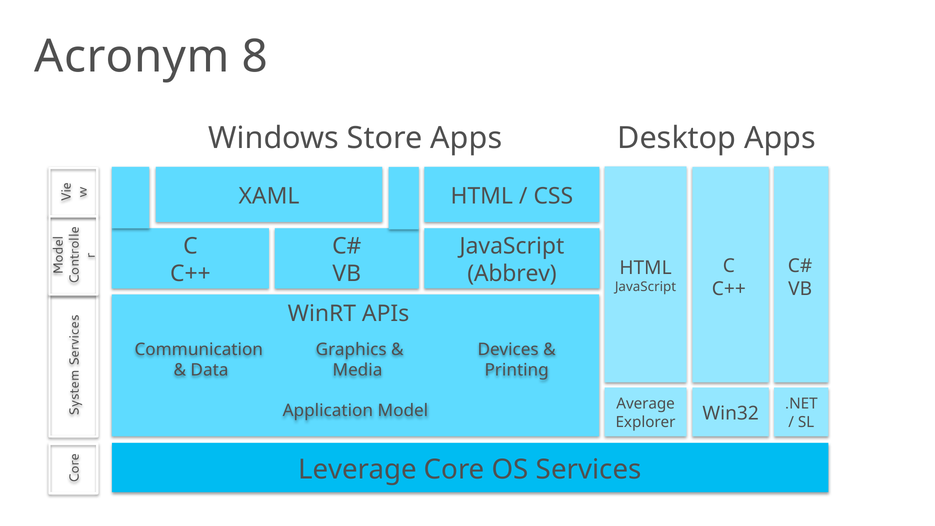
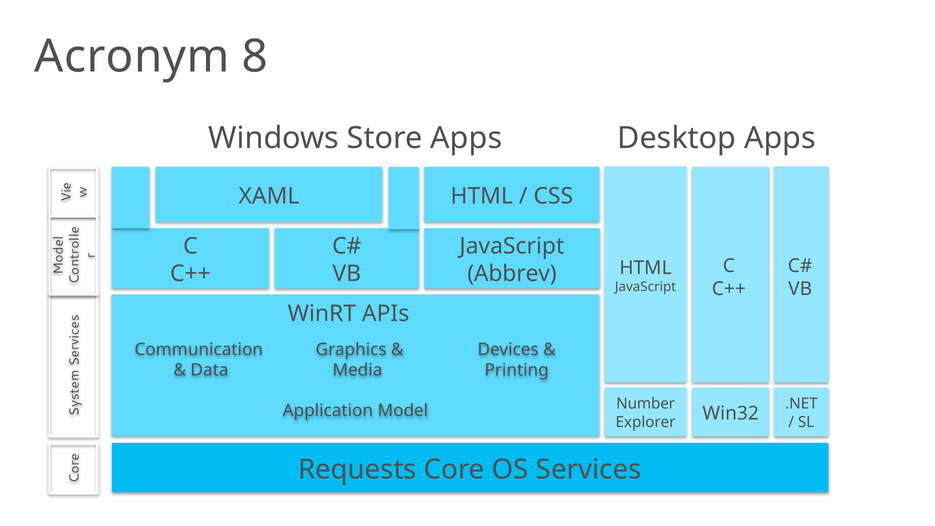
Average: Average -> Number (646, 404)
Leverage: Leverage -> Requests (358, 469)
